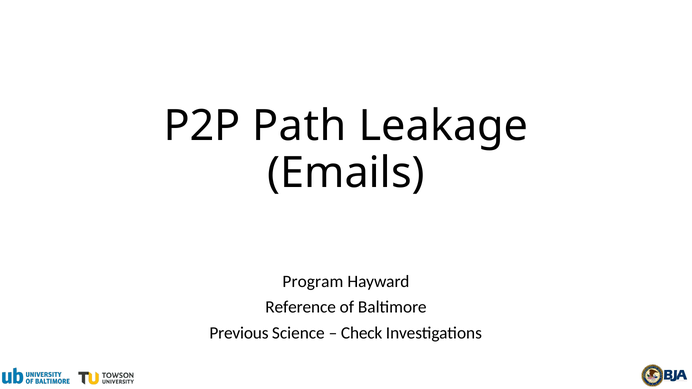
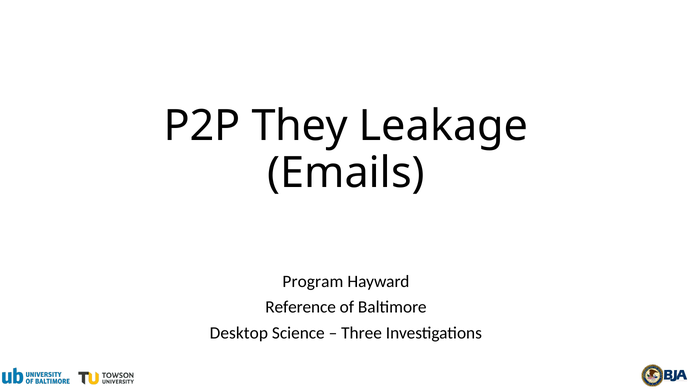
Path: Path -> They (300, 126)
Previous: Previous -> Desktop (239, 333)
Check: Check -> Three (362, 333)
